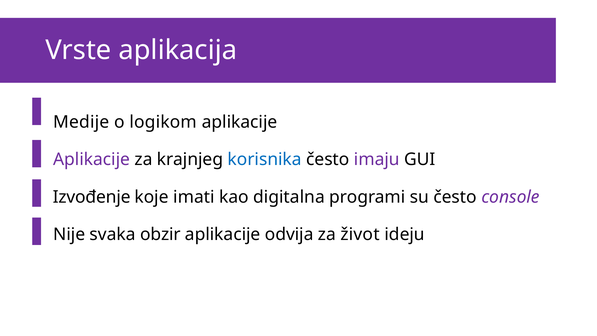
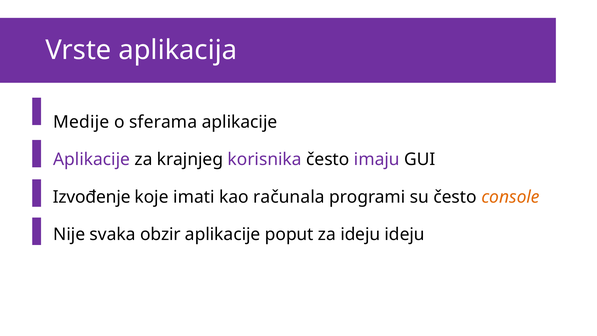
logikom: logikom -> sferama (163, 122)
korisnika colour: blue -> purple (265, 159)
digitalna: digitalna -> računala (289, 197)
console colour: purple -> orange (511, 197)
odvija: odvija -> poput (289, 234)
za život: život -> ideju (360, 234)
